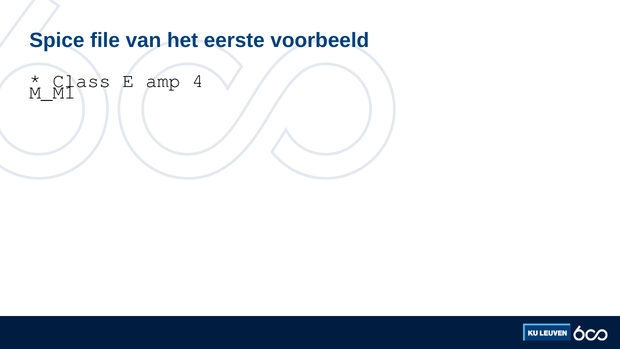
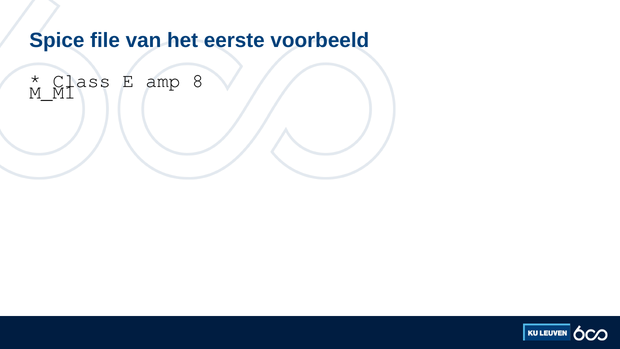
4: 4 -> 8 (198, 81)
